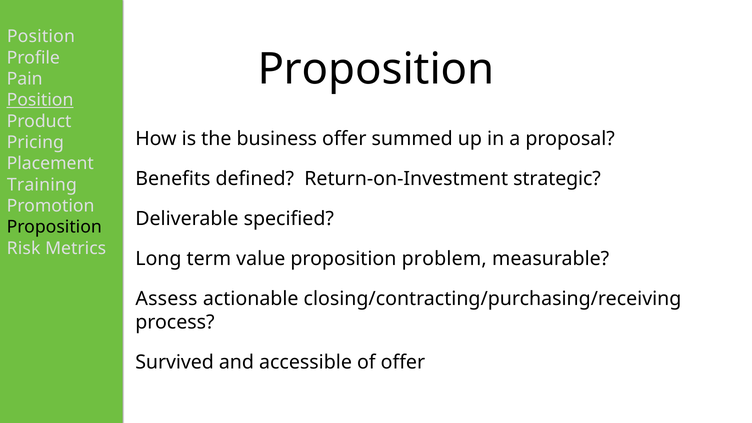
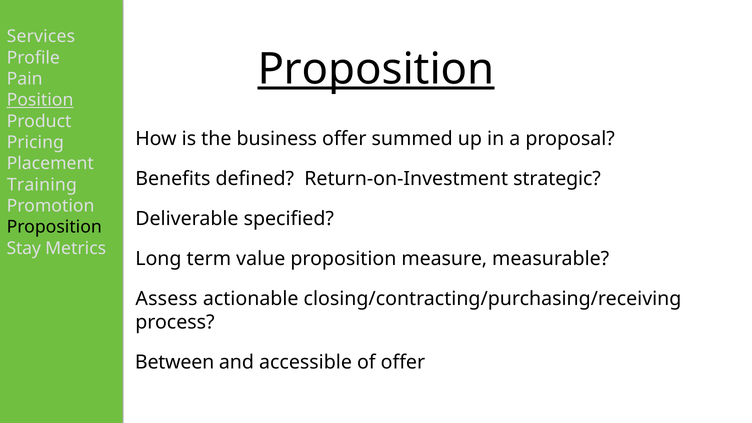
Position: Position -> Services (41, 37)
Proposition underline: none -> present (376, 69)
Risk: Risk -> Stay (24, 248)
problem: problem -> measure (444, 259)
Survived: Survived -> Between (175, 362)
